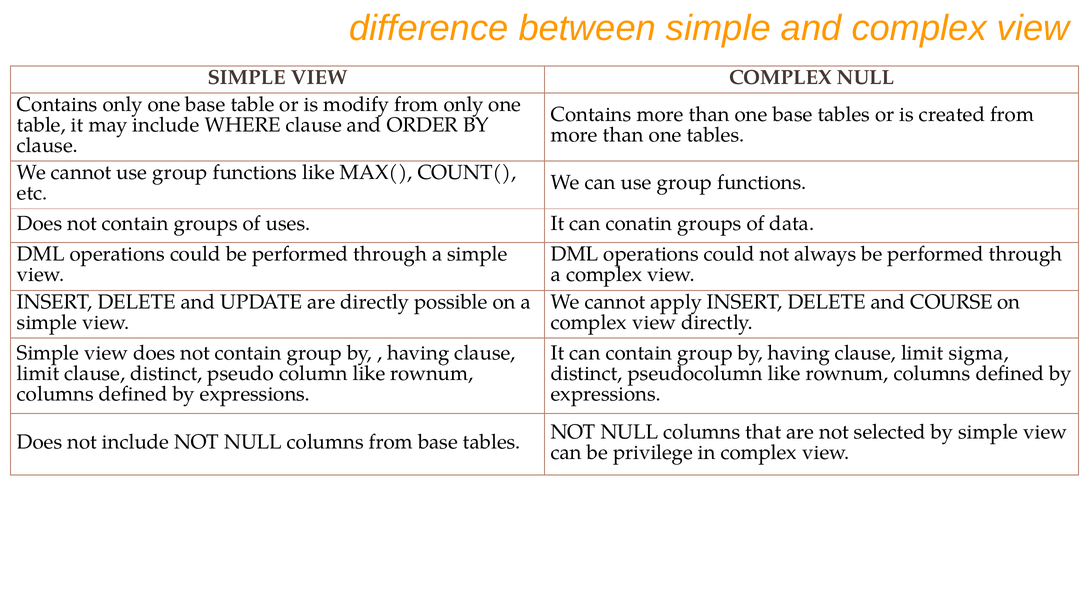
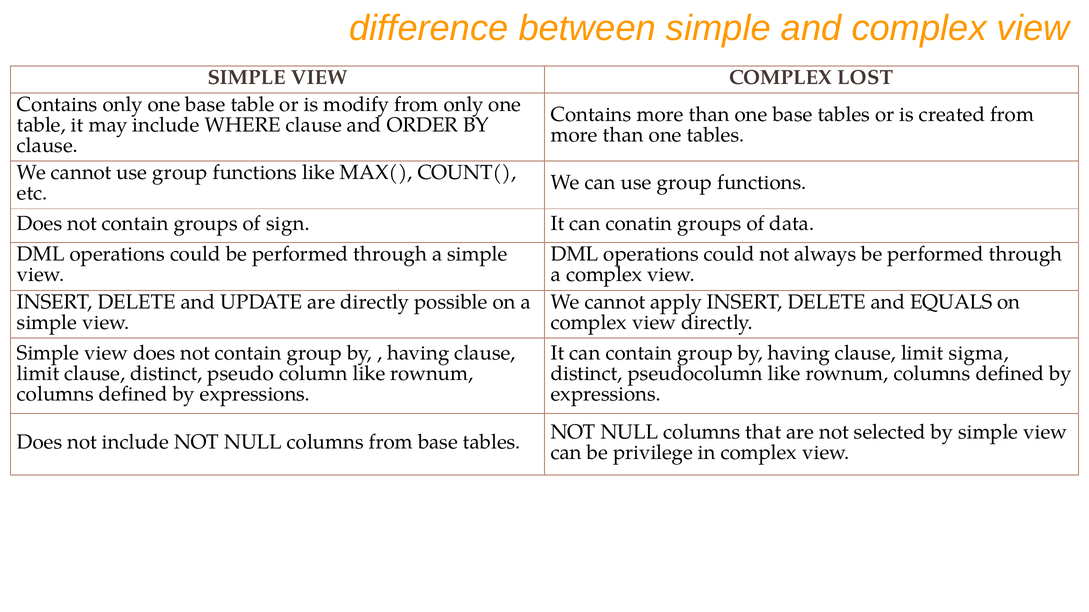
COMPLEX NULL: NULL -> LOST (865, 78)
uses: uses -> sign (288, 224)
COURSE: COURSE -> EQUALS (951, 302)
